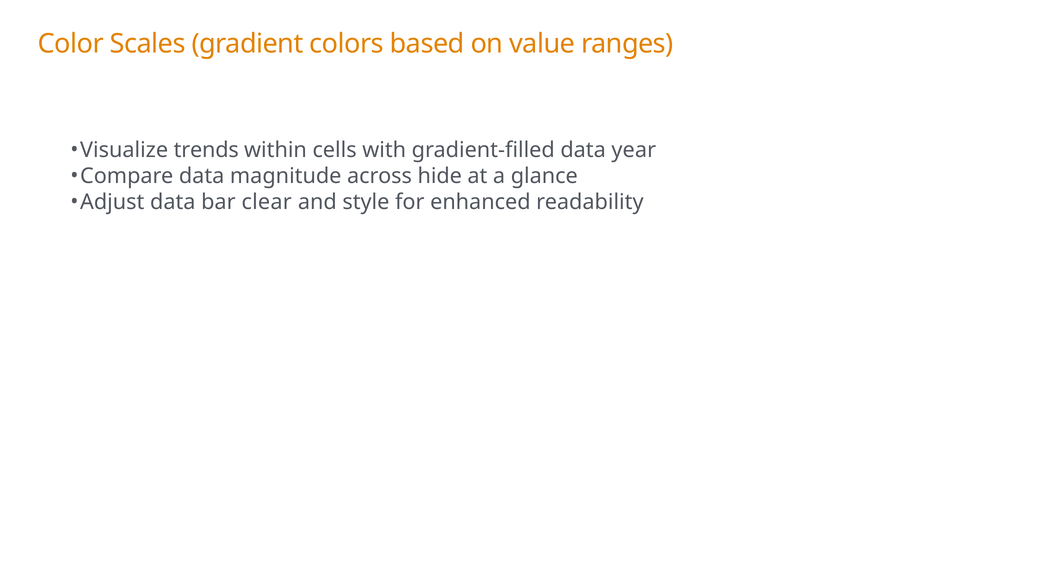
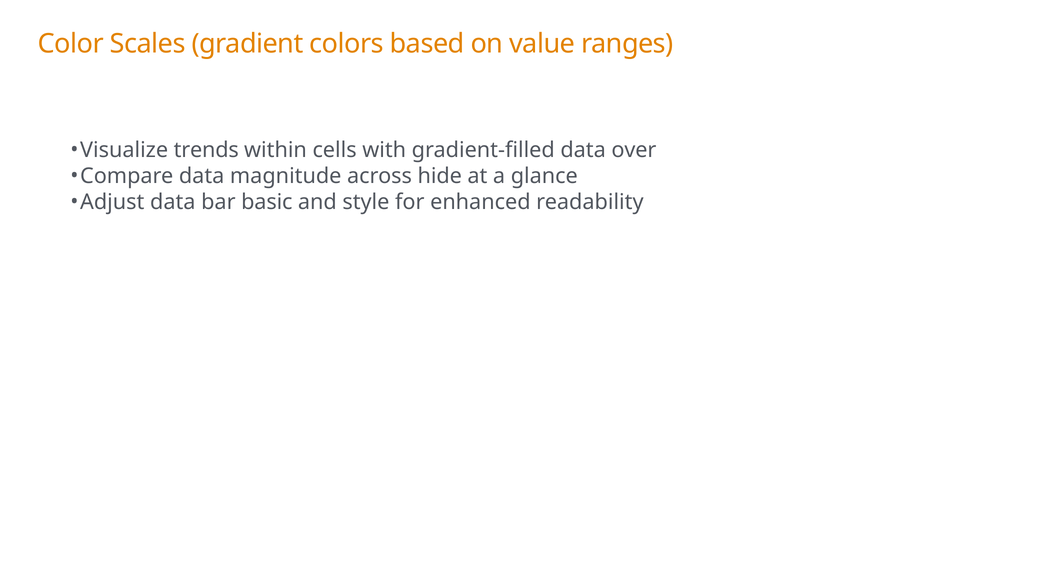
year: year -> over (634, 150)
clear: clear -> basic (267, 202)
